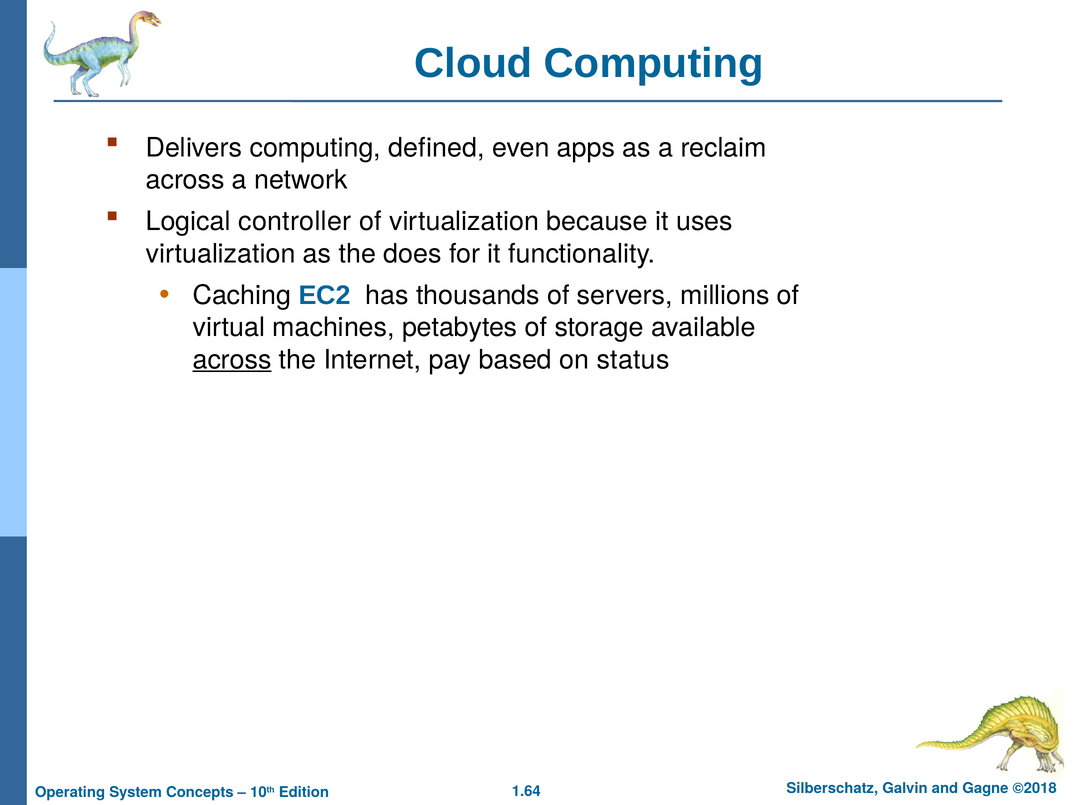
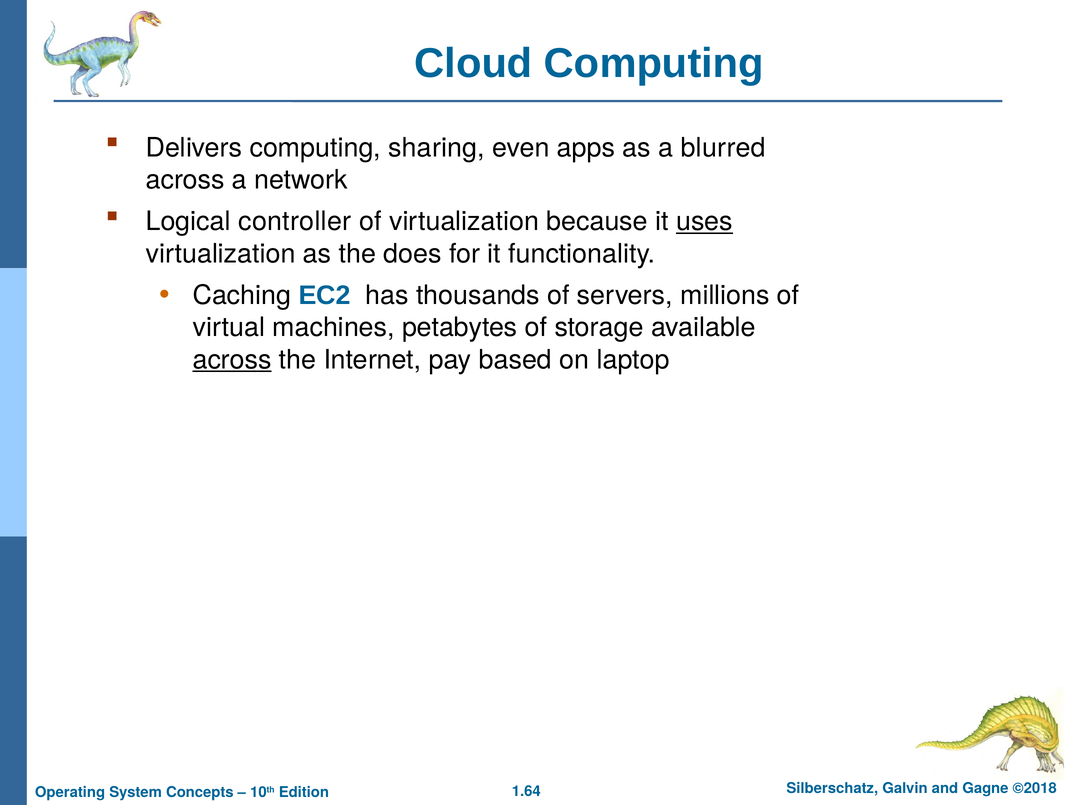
defined: defined -> sharing (437, 148)
reclaim: reclaim -> blurred (723, 148)
uses underline: none -> present (704, 222)
status: status -> laptop (633, 360)
